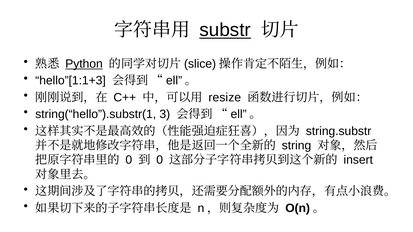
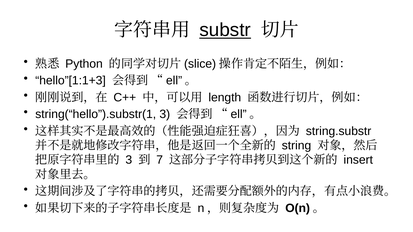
Python underline: present -> none (84, 64)
resize: resize -> length (225, 98)
0: 0 -> 3 (129, 160)
0: 0 -> 7 (160, 160)
